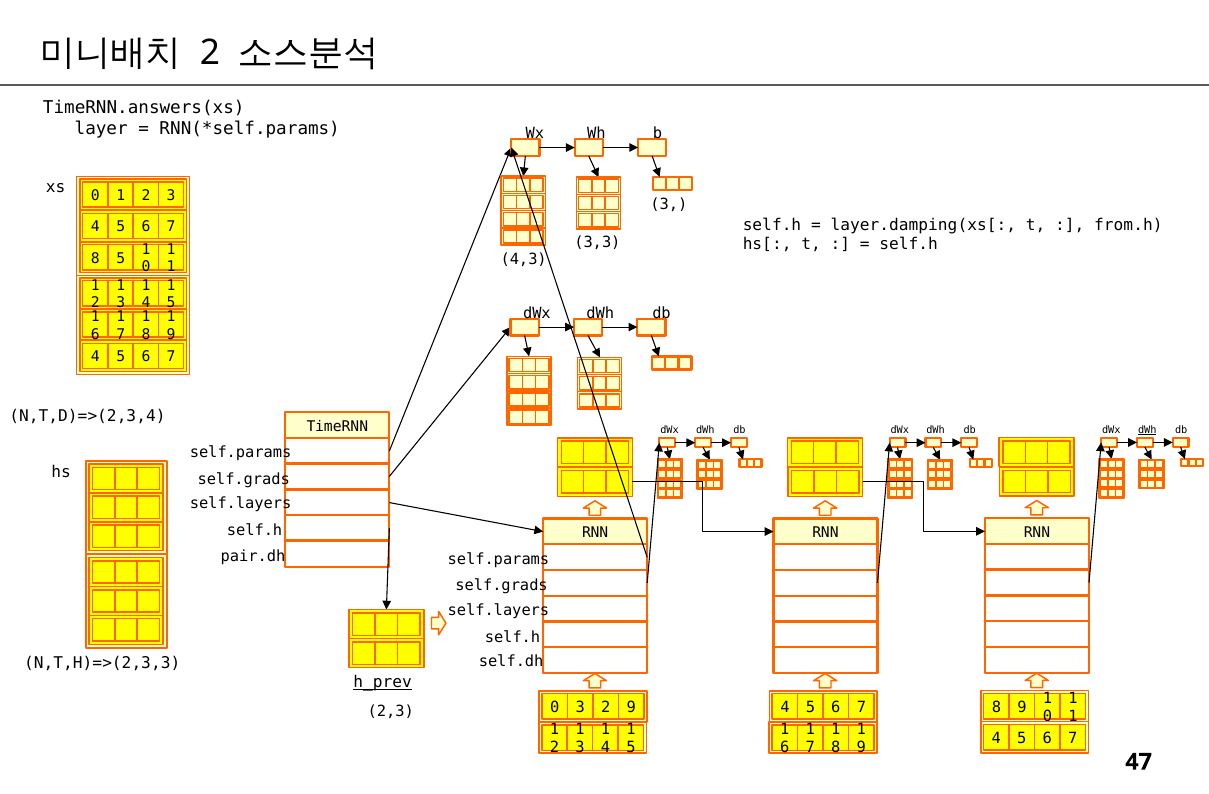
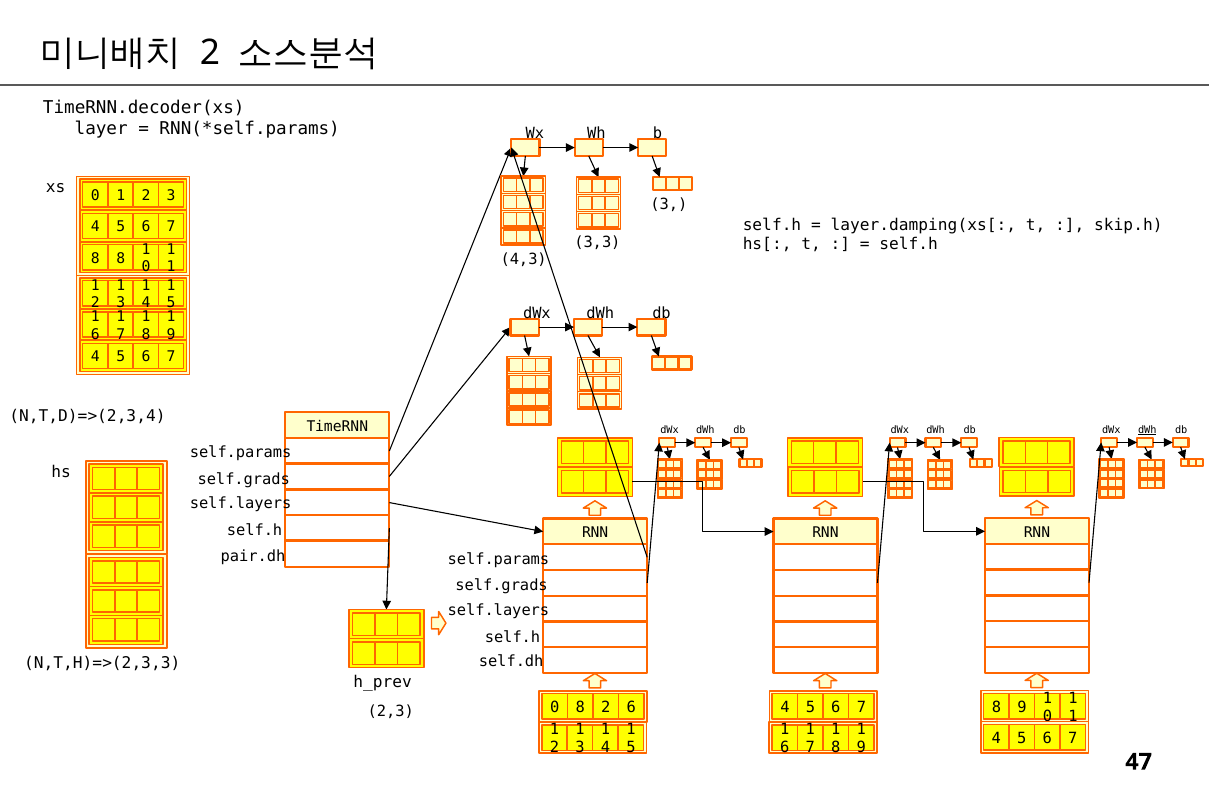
TimeRNN.answers(xs: TimeRNN.answers(xs -> TimeRNN.decoder(xs (144, 108)
from.h: from.h -> skip.h (1128, 225)
8 5: 5 -> 8 (121, 258)
h_prev underline: present -> none (383, 683)
0 3: 3 -> 8 (580, 708)
2 9: 9 -> 6 (631, 708)
